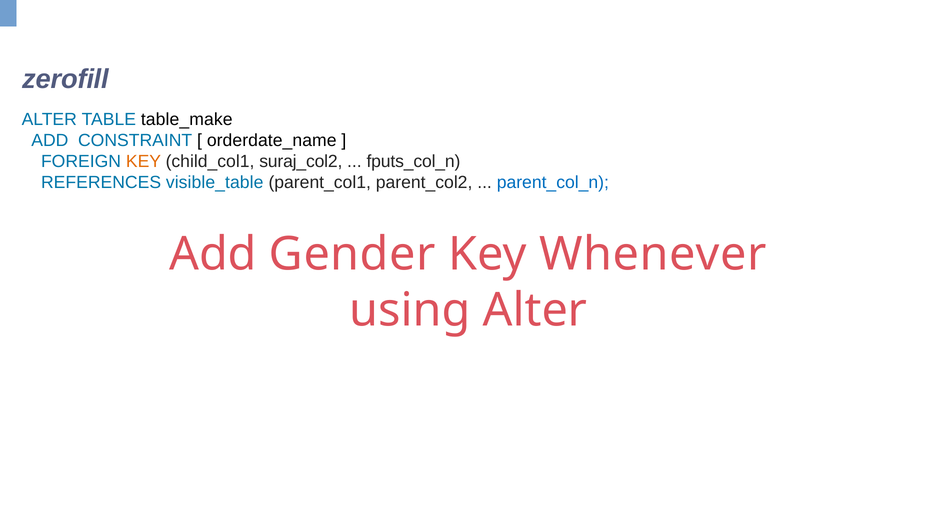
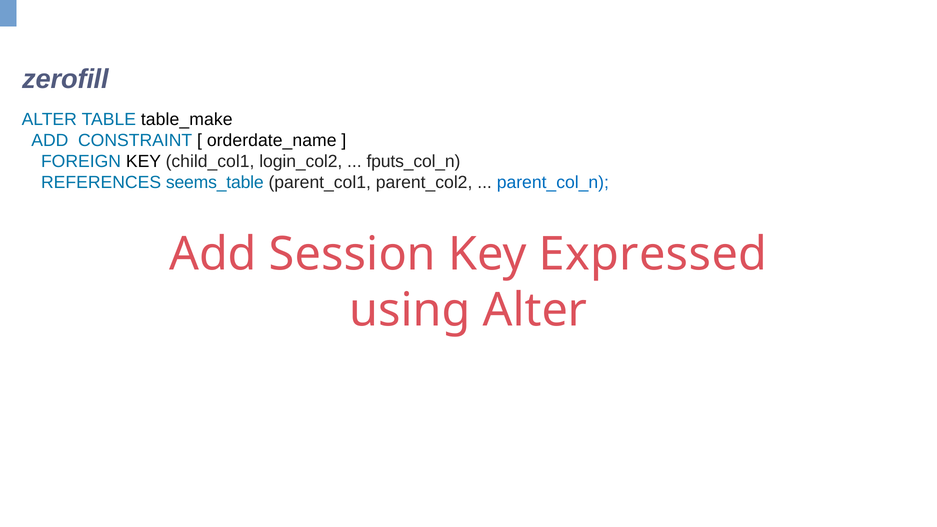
KEY colour: orange -> black (143, 161)
suraj_col2: suraj_col2 -> login_col2 (301, 161)
visible_table: visible_table -> seems_table (215, 182)
Gender: Gender -> Session (352, 254)
Whenever: Whenever -> Expressed (653, 254)
